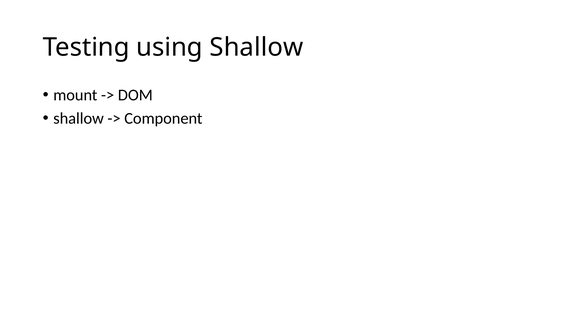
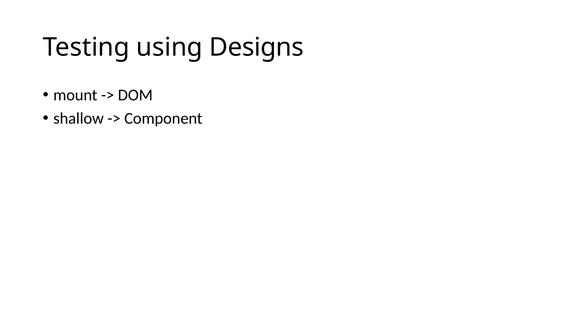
using Shallow: Shallow -> Designs (257, 47)
